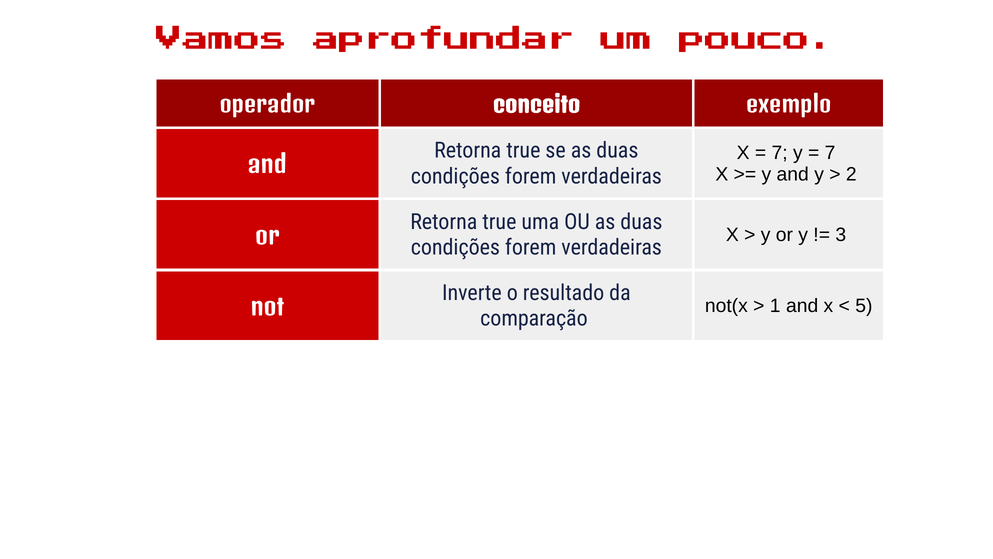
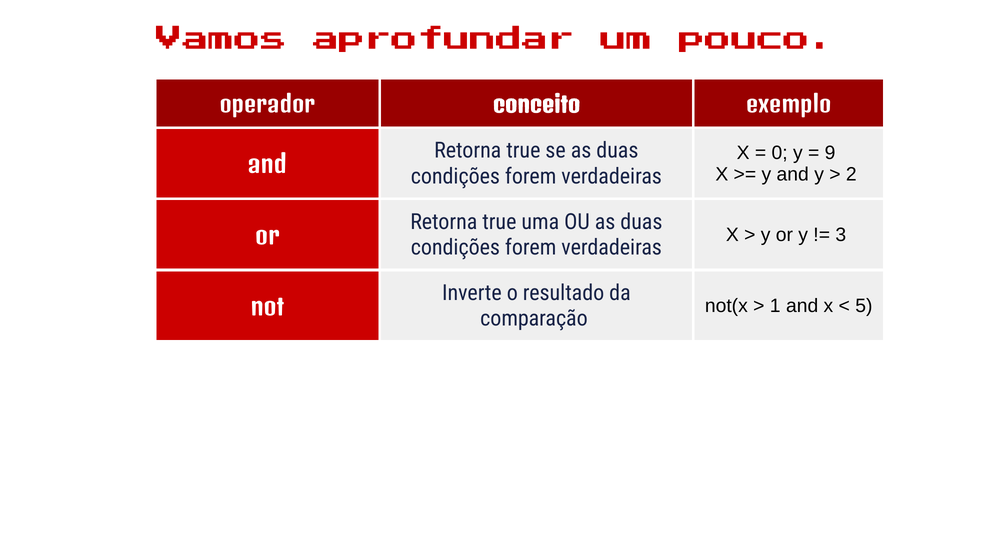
7: 7 -> 0 (780, 153)
7: 7 -> 9 (830, 153)
